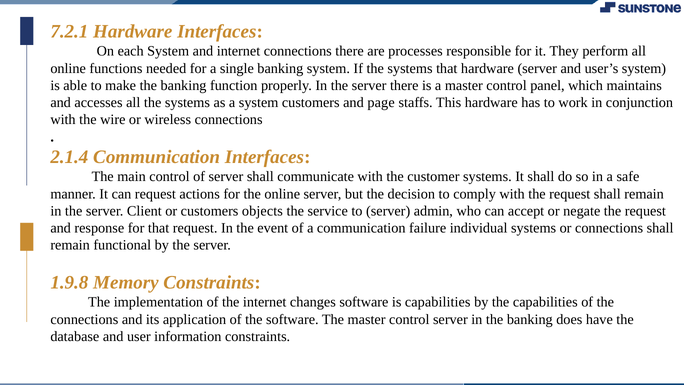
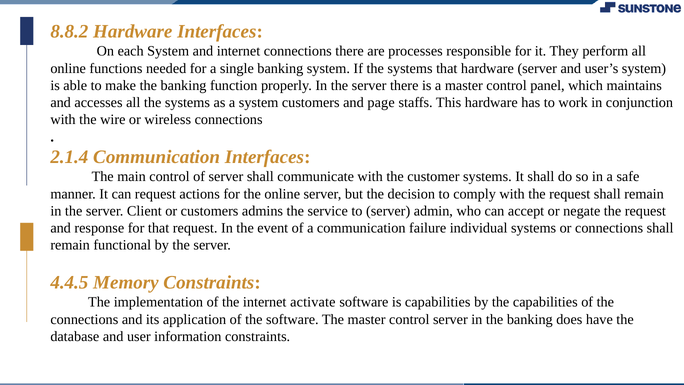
7.2.1: 7.2.1 -> 8.8.2 (69, 32)
objects: objects -> admins (263, 211)
1.9.8: 1.9.8 -> 4.4.5 (69, 282)
changes: changes -> activate (313, 302)
